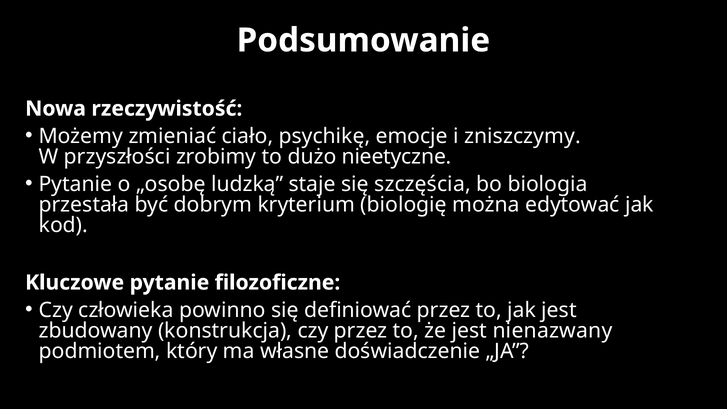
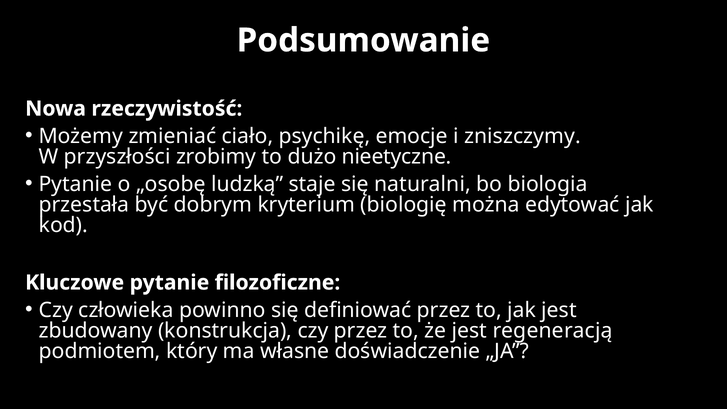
szczęścia: szczęścia -> naturalni (423, 184)
nienazwany: nienazwany -> regeneracją (553, 331)
